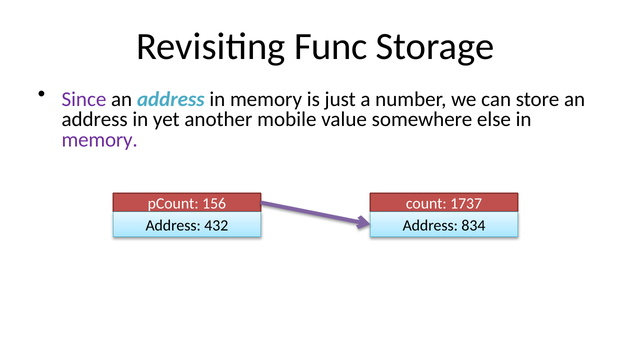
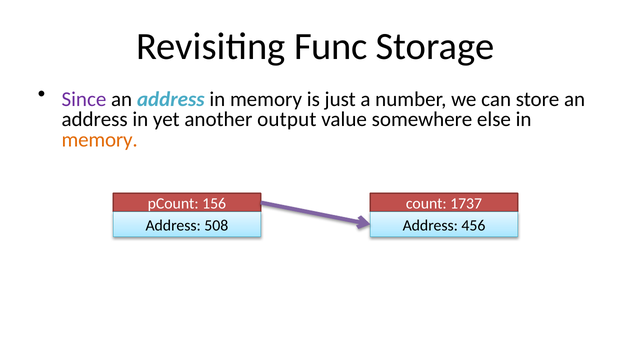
mobile: mobile -> output (287, 119)
memory colour: purple -> orange (100, 140)
834: 834 -> 456 (473, 225)
432: 432 -> 508 (216, 225)
